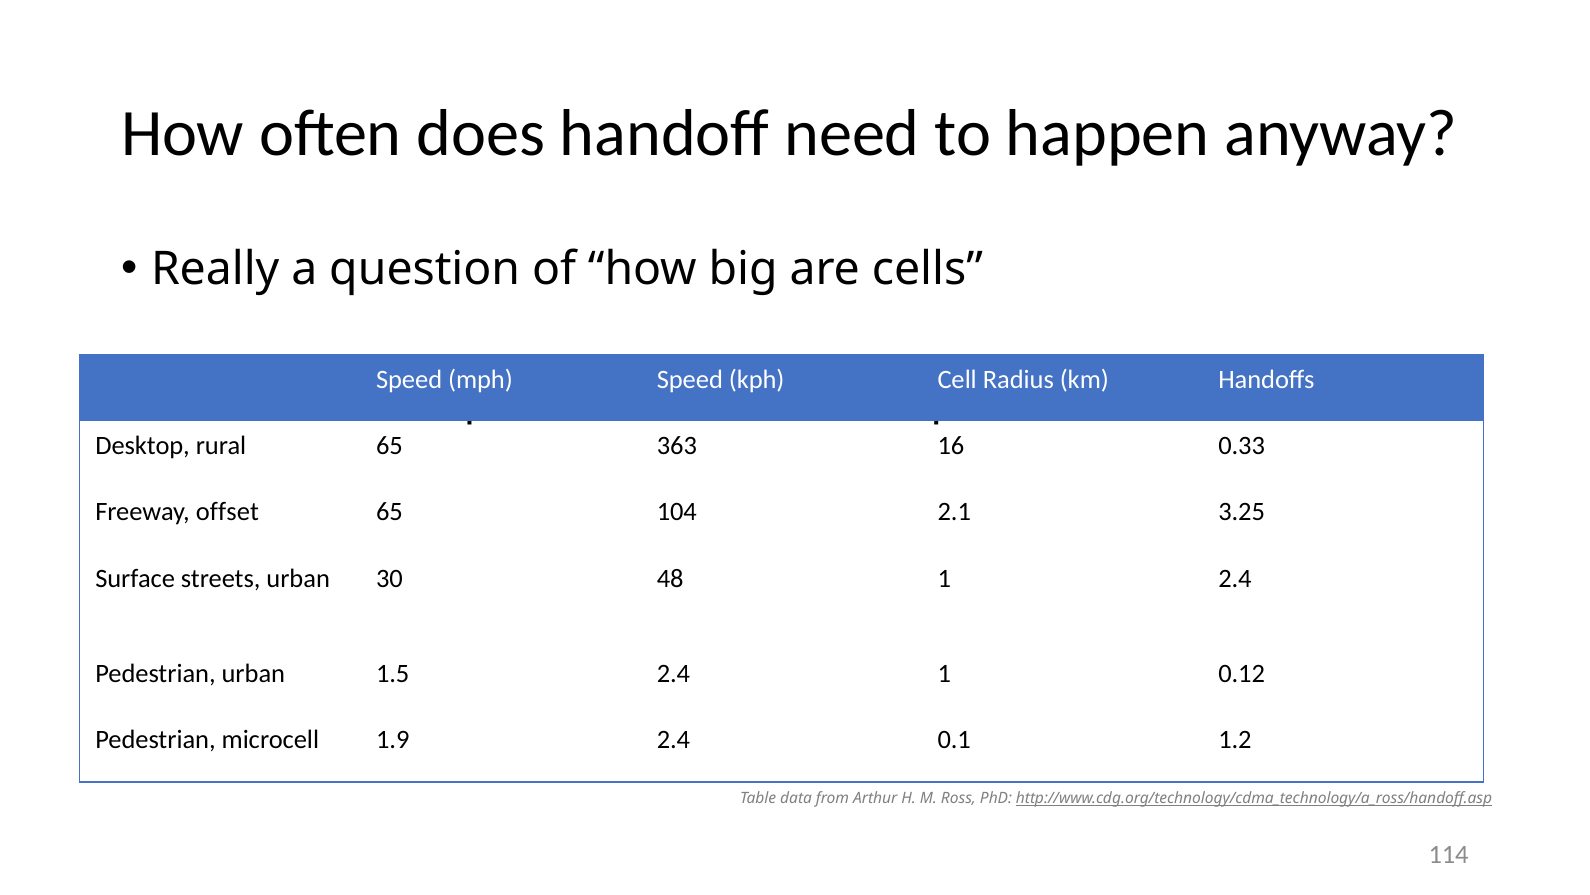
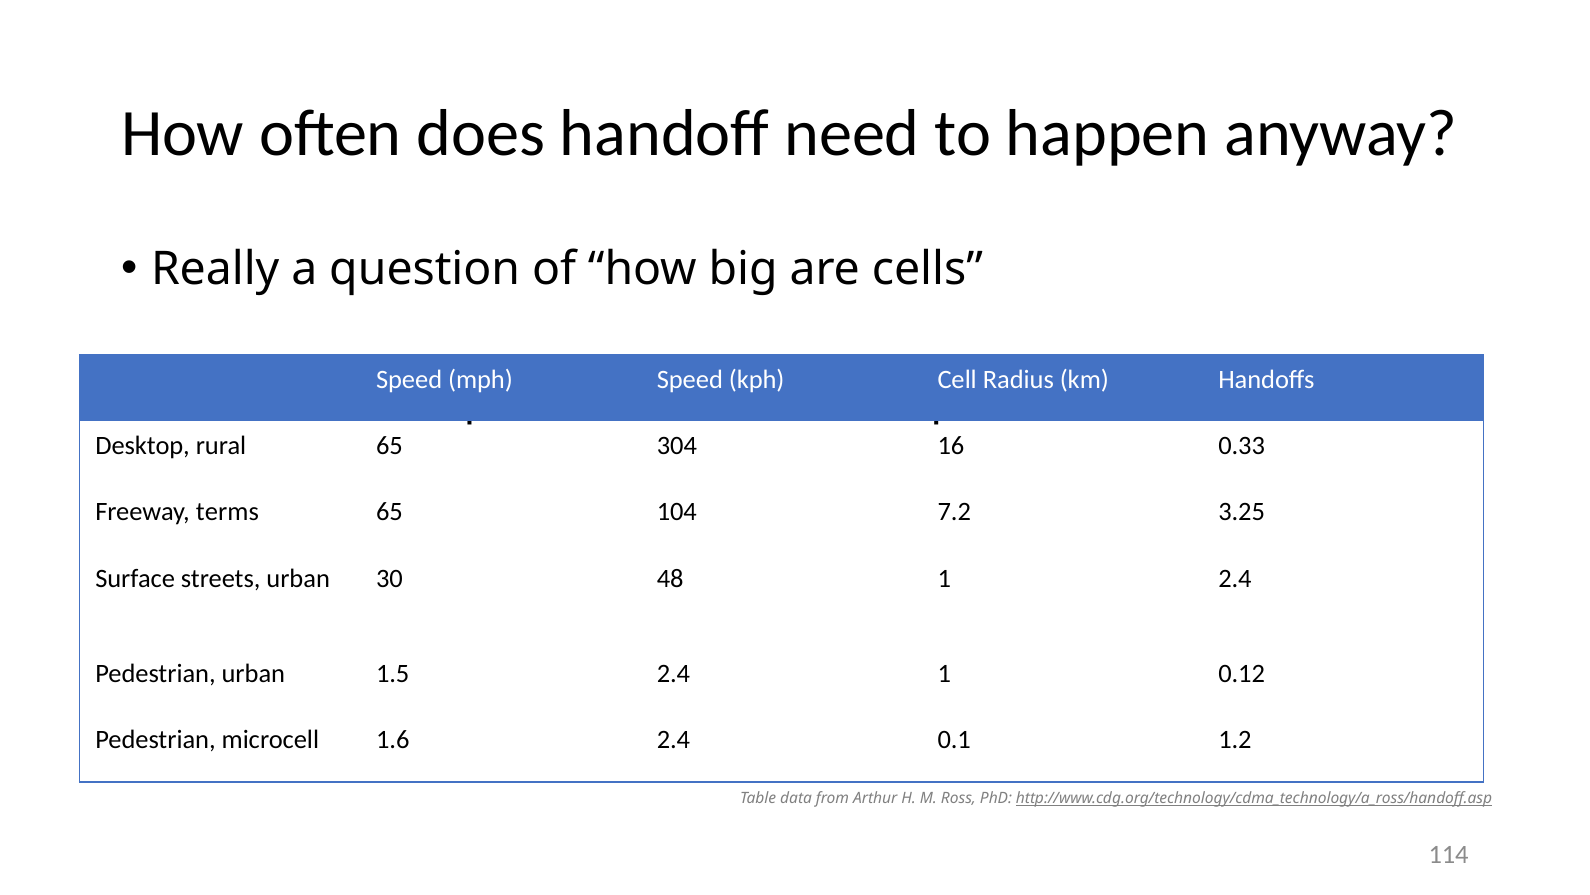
363: 363 -> 304 (677, 445)
offset: offset -> terms (227, 512)
2.1: 2.1 -> 7.2 (954, 512)
1.9: 1.9 -> 1.6 (393, 739)
